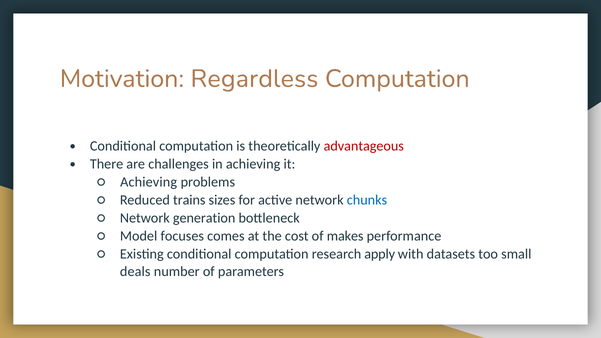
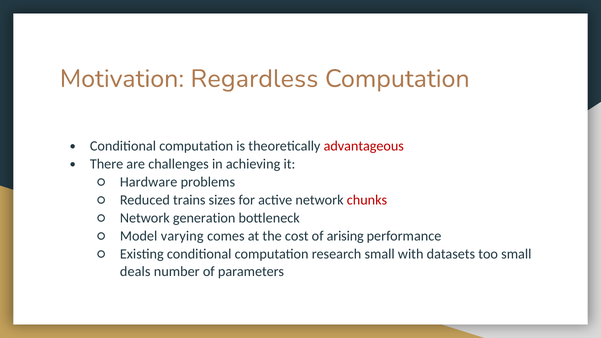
Achieving: Achieving -> Hardware (149, 182)
chunks colour: blue -> red (367, 200)
focuses: focuses -> varying (182, 236)
makes: makes -> arising (345, 236)
research apply: apply -> small (380, 254)
